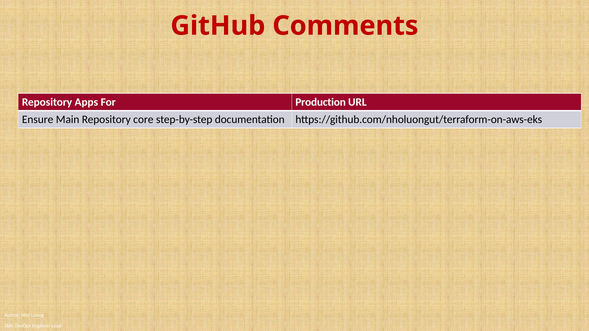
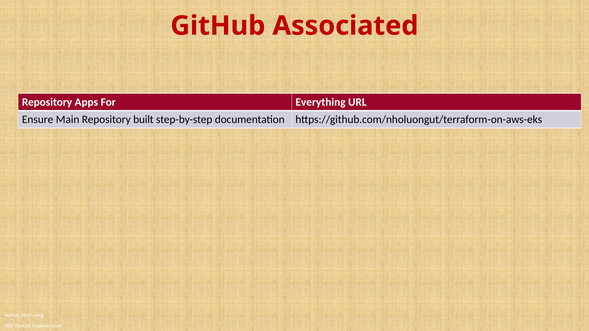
Comments: Comments -> Associated (345, 26)
Production: Production -> Everything (321, 102)
core: core -> built (143, 120)
